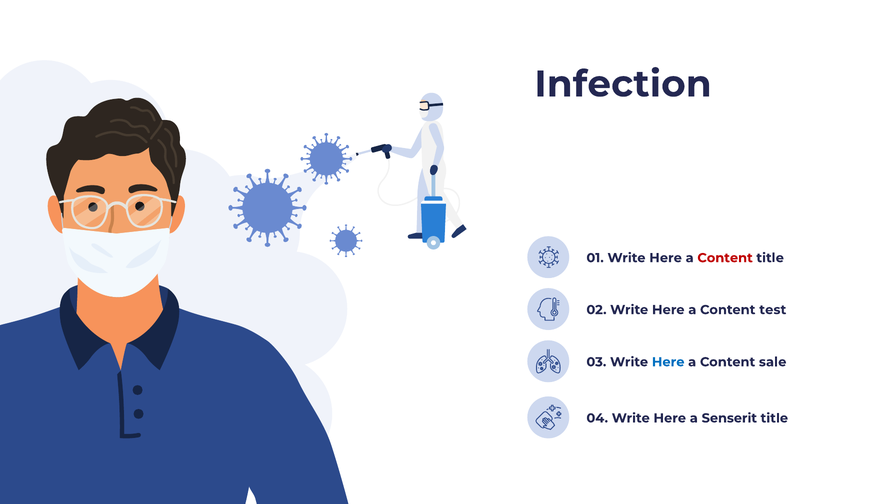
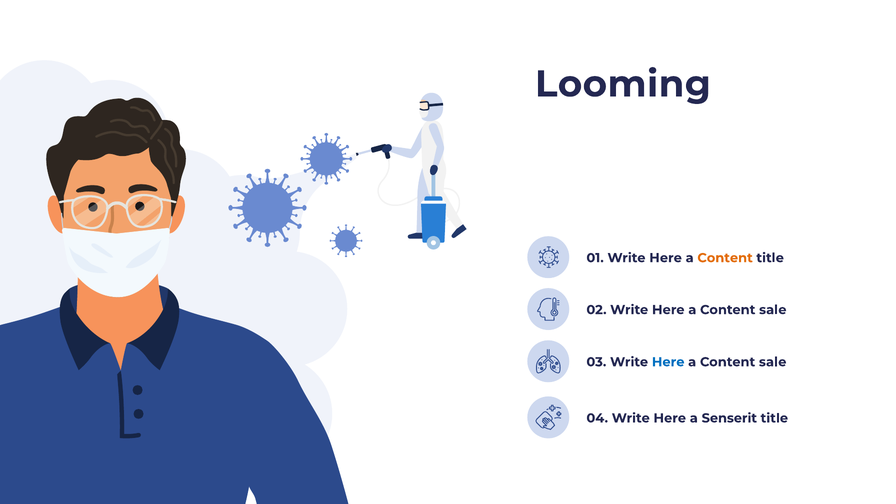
Infection: Infection -> Looming (623, 84)
Content colour: red -> orange (725, 258)
test: test -> sale (773, 310)
